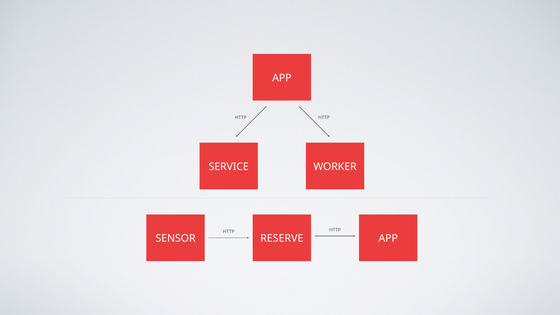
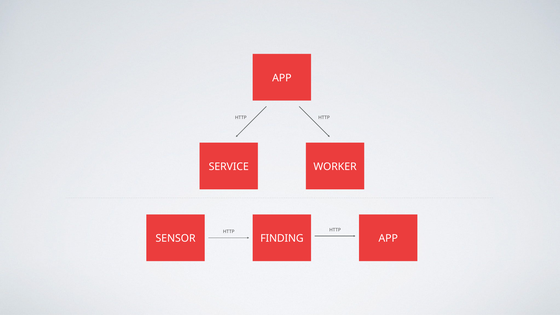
RESERVE: RESERVE -> FINDING (282, 239)
